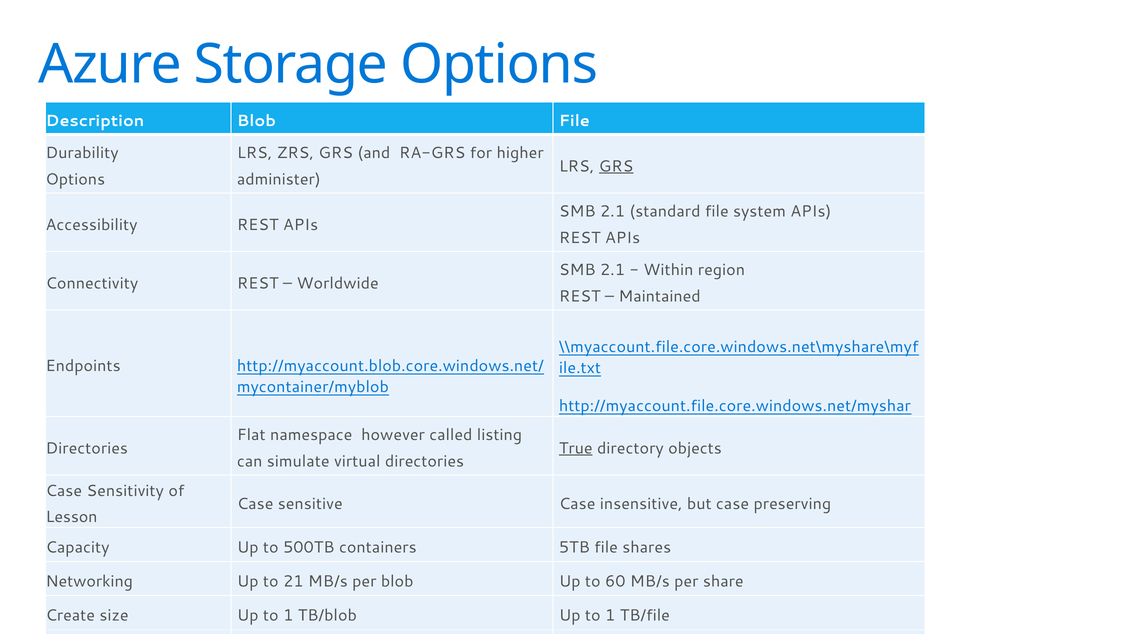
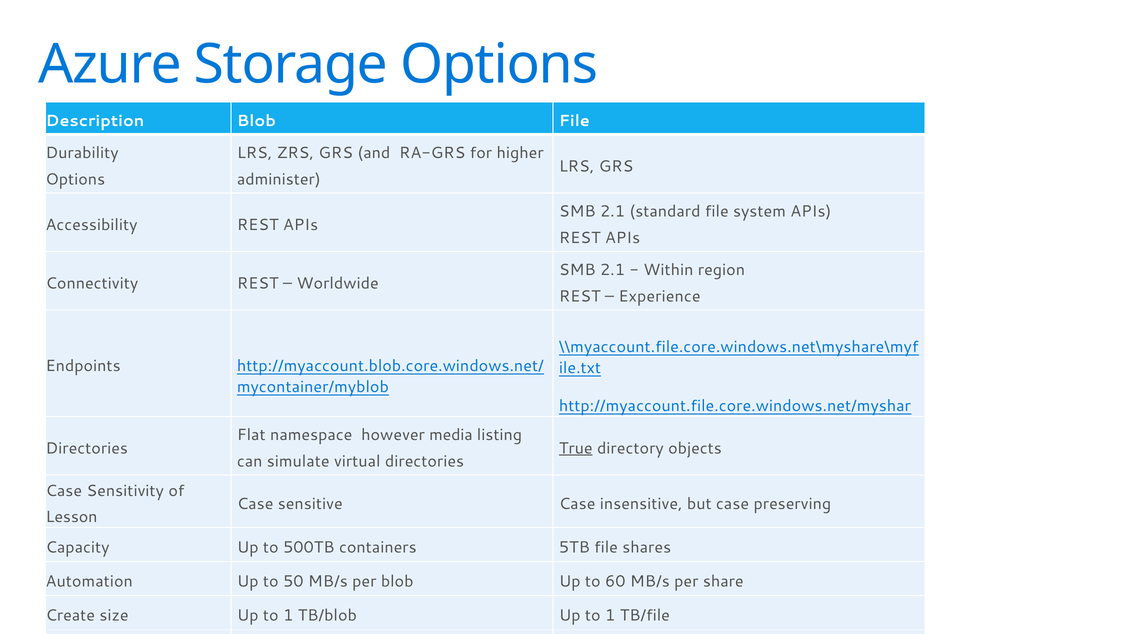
GRS underline: present -> none (616, 166)
Maintained: Maintained -> Experience (660, 296)
called: called -> media (451, 435)
Networking: Networking -> Automation (89, 581)
21: 21 -> 50 (293, 581)
